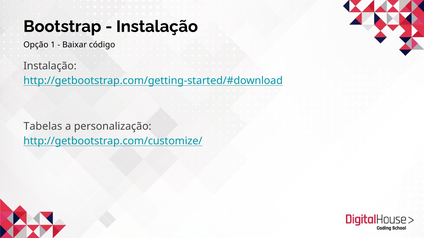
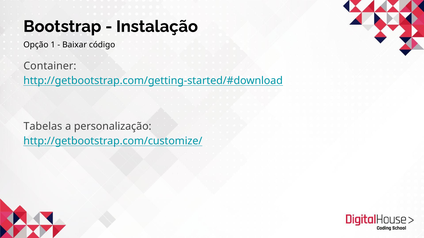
Instalação: Instalação -> Container (50, 66)
